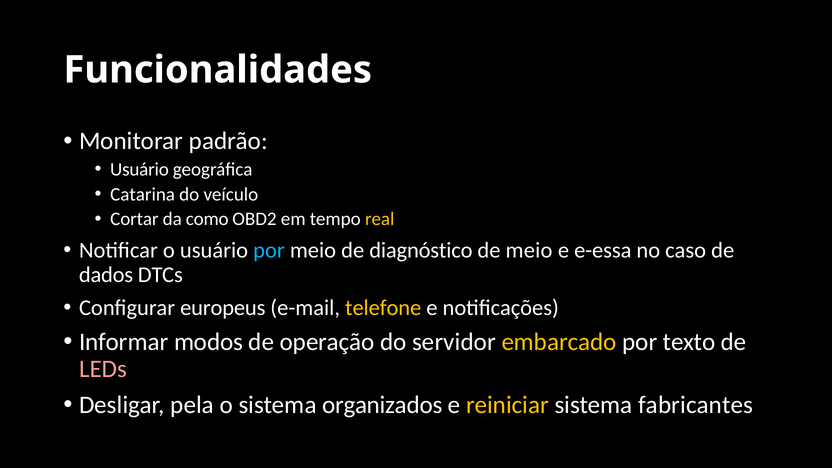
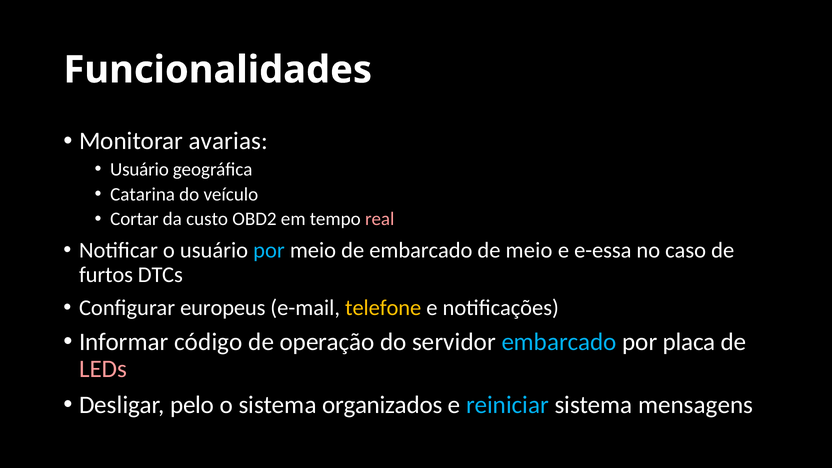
padrão: padrão -> avarias (228, 141)
como: como -> custo (207, 219)
real colour: yellow -> pink (380, 219)
de diagnóstico: diagnóstico -> embarcado (421, 250)
dados: dados -> furtos (106, 275)
modos: modos -> código (208, 342)
embarcado colour: yellow -> light blue (559, 342)
texto: texto -> placa (689, 342)
pela: pela -> pelo (192, 405)
reiniciar colour: yellow -> light blue (507, 405)
fabricantes: fabricantes -> mensagens (696, 405)
